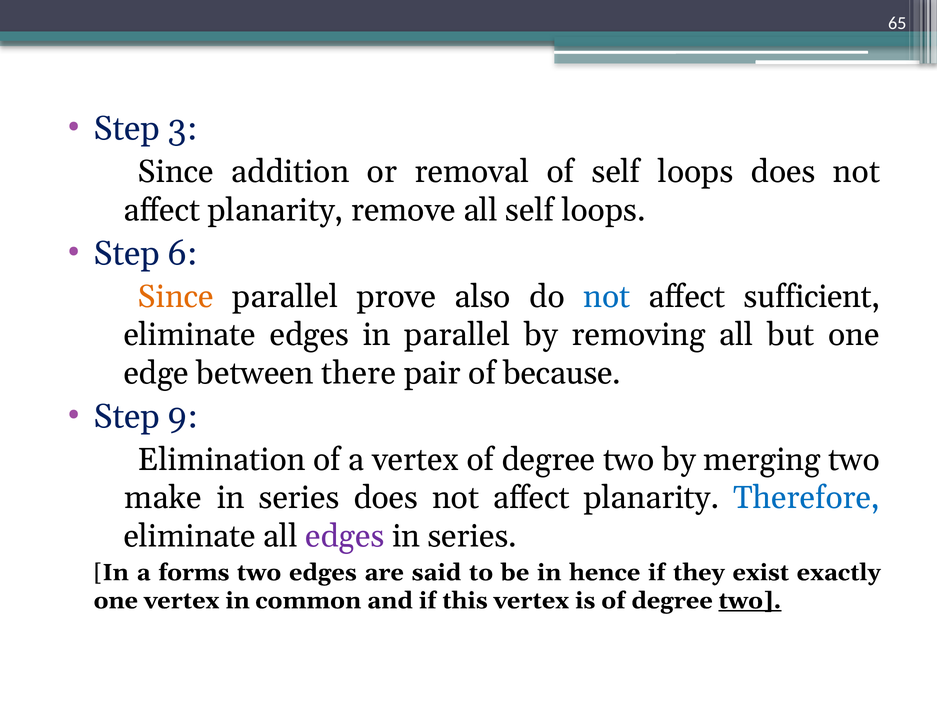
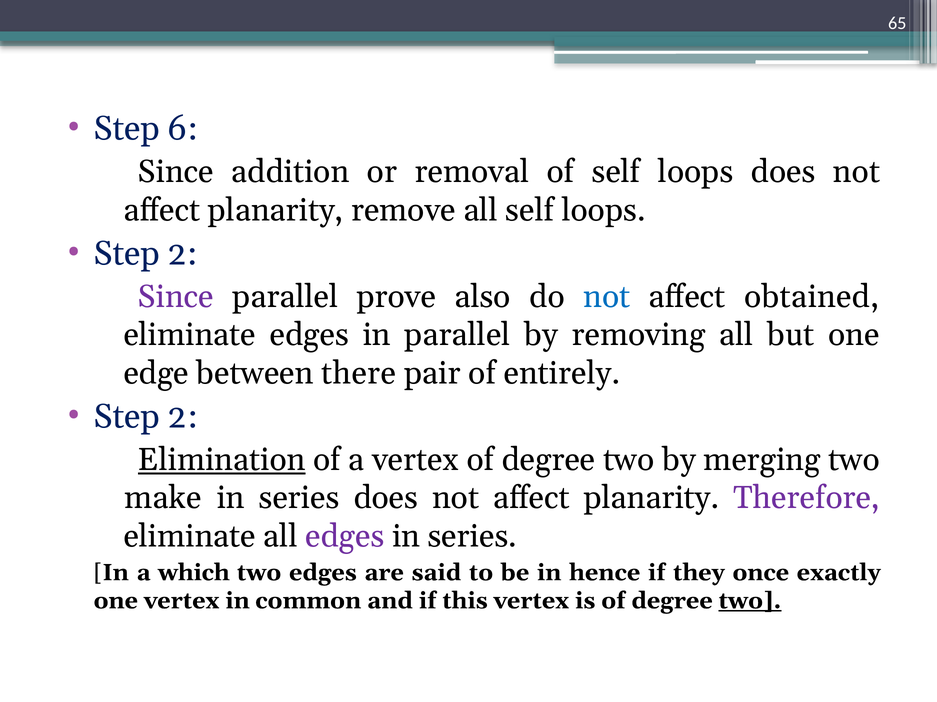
3: 3 -> 6 (183, 129)
6: 6 -> 2 (183, 254)
Since colour: orange -> purple (176, 297)
sufficient: sufficient -> obtained (812, 297)
because: because -> entirely (562, 373)
9: 9 -> 2 (183, 417)
Elimination underline: none -> present (222, 460)
Therefore colour: blue -> purple (806, 498)
forms: forms -> which (194, 573)
exist: exist -> once (761, 573)
